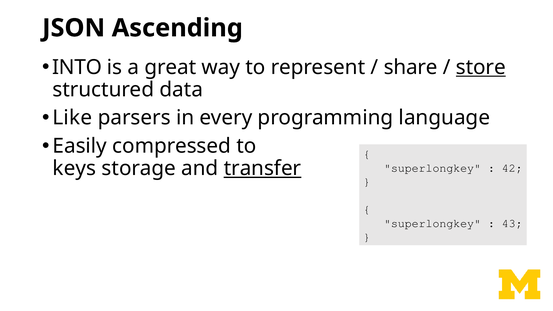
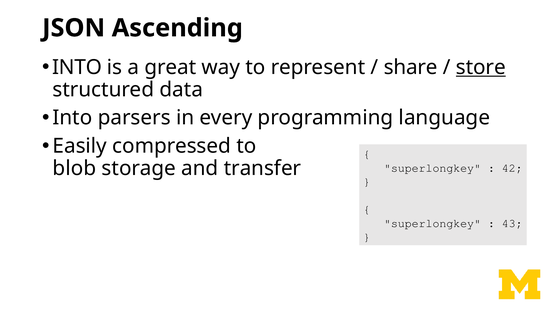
Like: Like -> Into (72, 118)
keys: keys -> blob (74, 168)
transfer underline: present -> none (263, 168)
